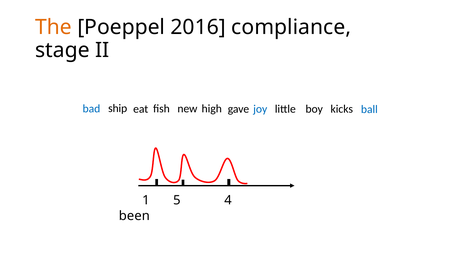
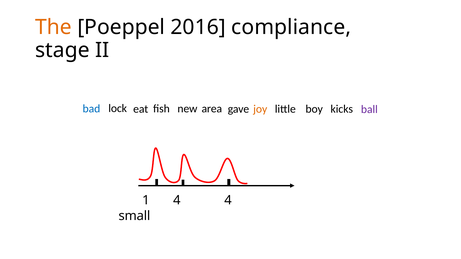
ship: ship -> lock (118, 109)
high: high -> area (212, 109)
joy colour: blue -> orange (260, 109)
ball colour: blue -> purple (369, 110)
1 5: 5 -> 4 (177, 201)
been: been -> small (134, 216)
